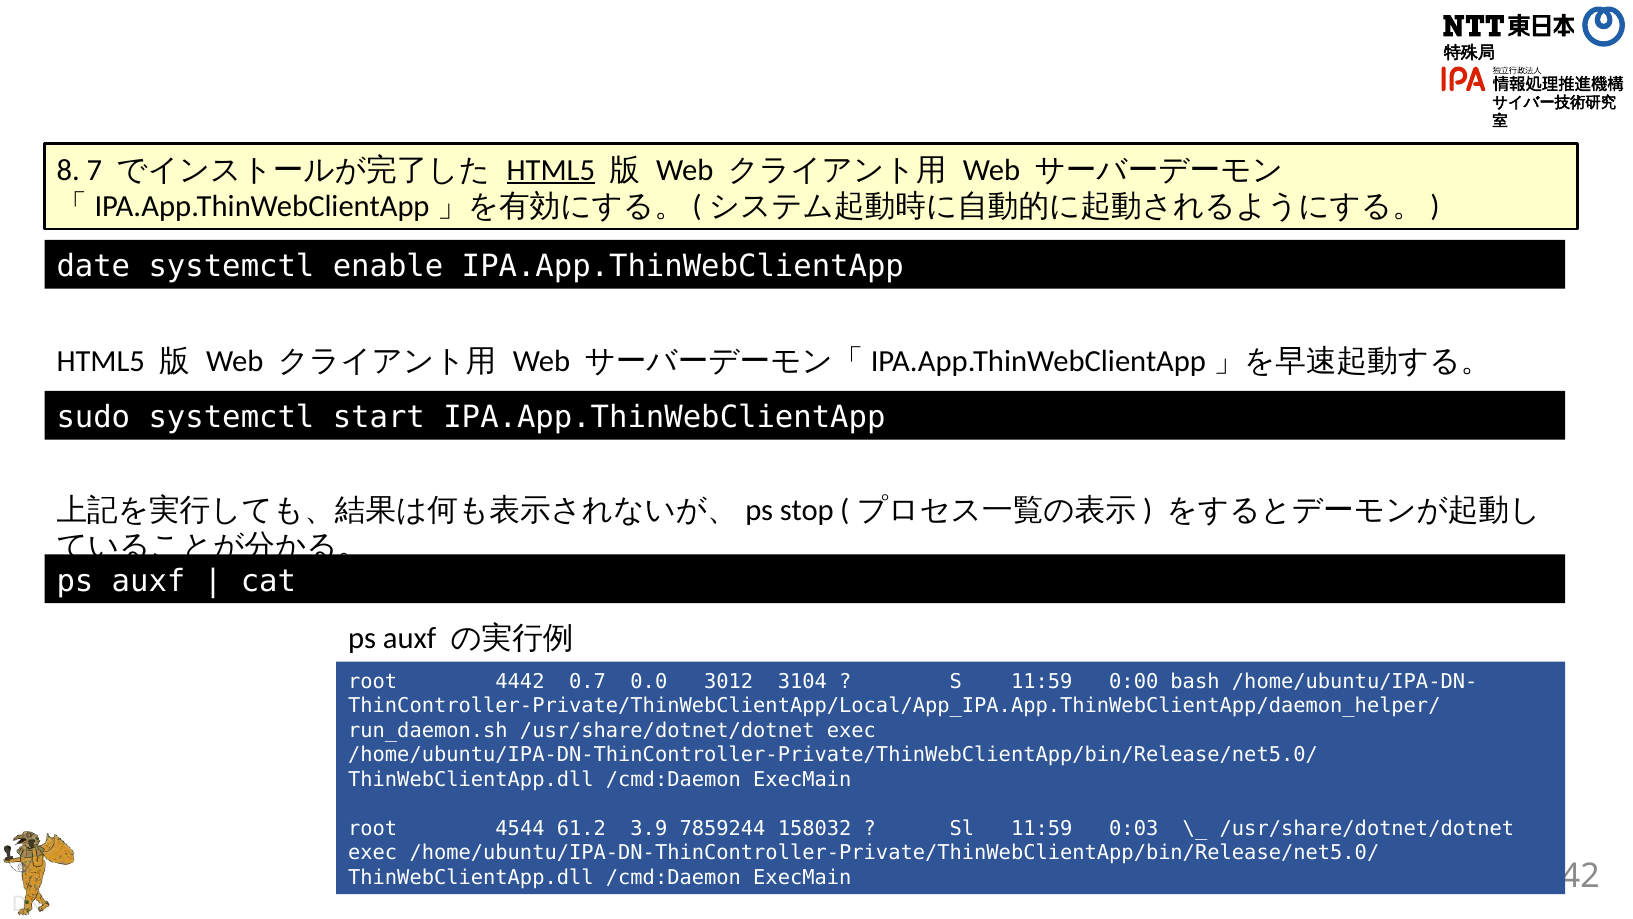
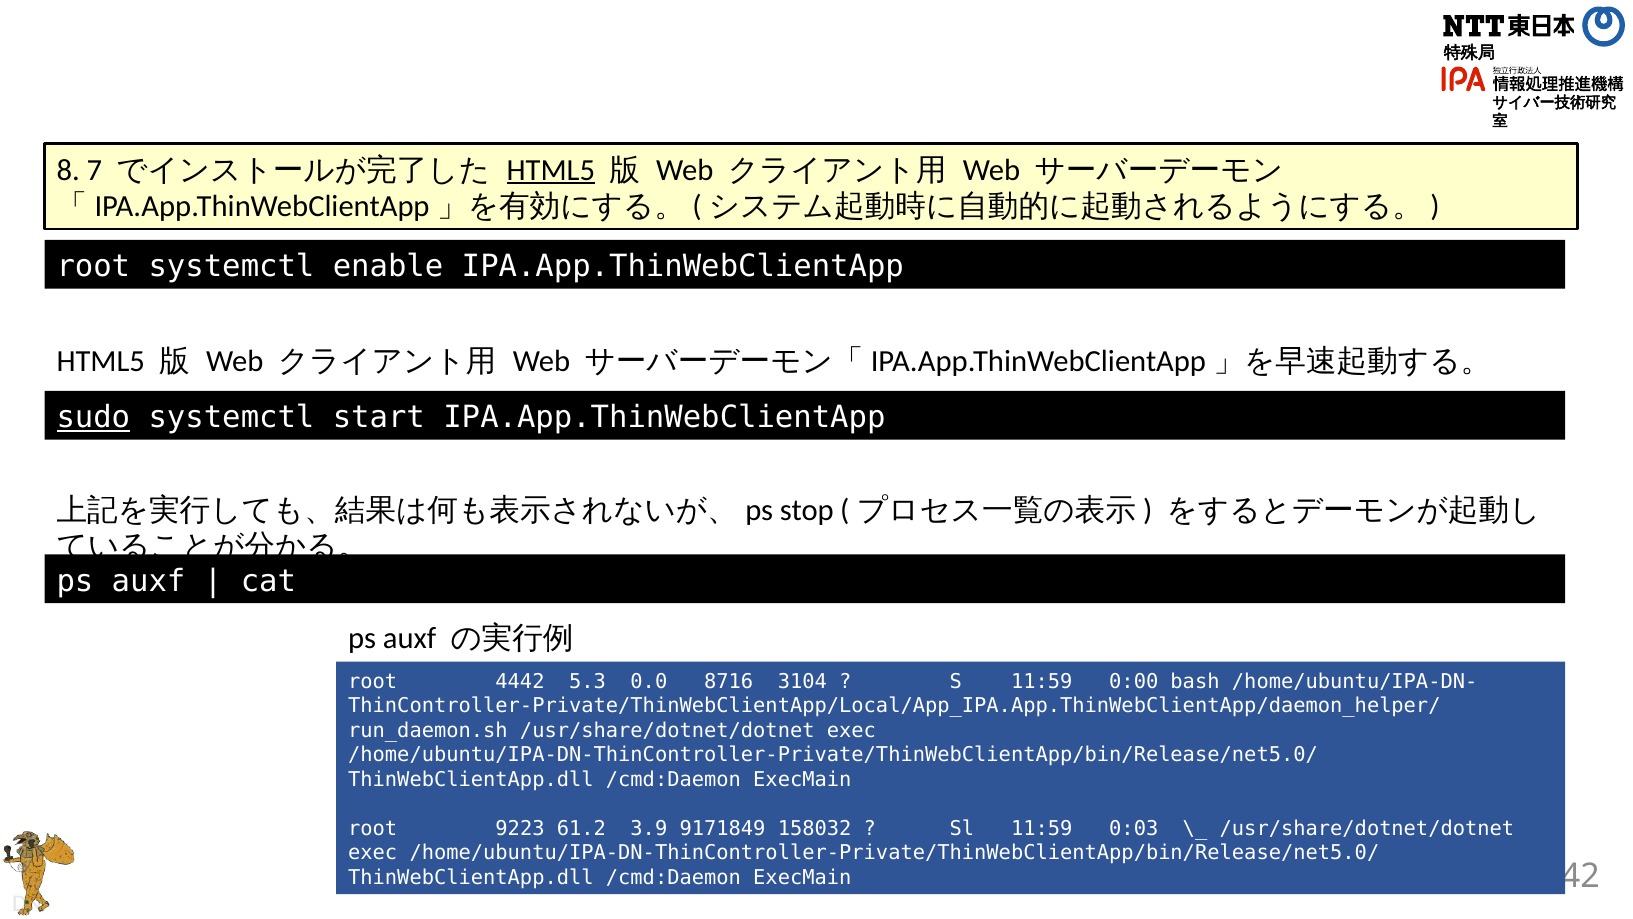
date: date -> root (93, 266)
sudo underline: none -> present (93, 417)
0.7: 0.7 -> 5.3 (588, 681)
3012: 3012 -> 8716 (729, 681)
4544: 4544 -> 9223 (520, 828)
7859244: 7859244 -> 9171849 (722, 828)
